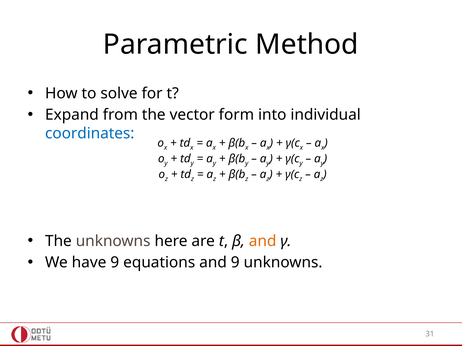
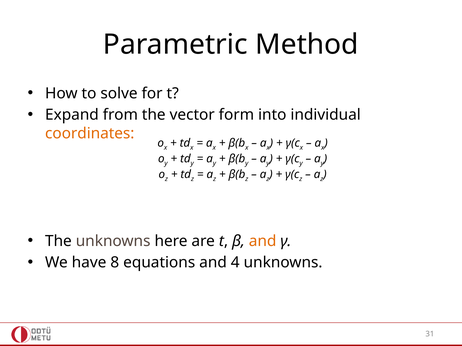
coordinates colour: blue -> orange (90, 134)
have 9: 9 -> 8 (115, 263)
and 9: 9 -> 4 (235, 263)
